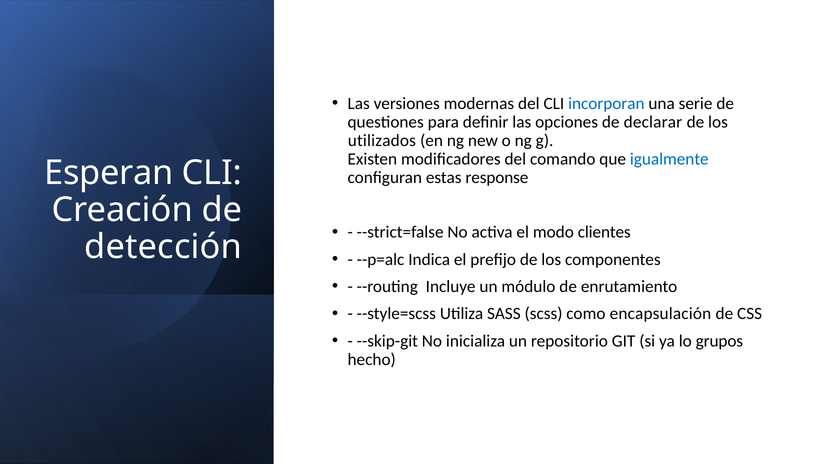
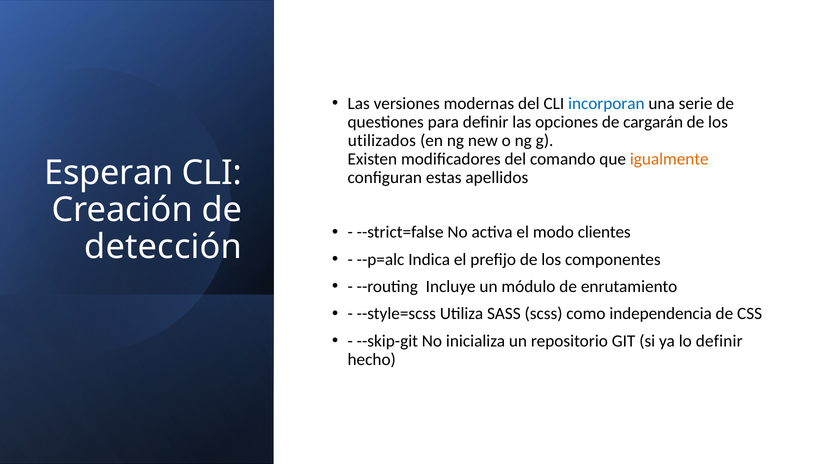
declarar: declarar -> cargarán (653, 122)
igualmente colour: blue -> orange (669, 159)
response: response -> apellidos (497, 178)
encapsulación: encapsulación -> independencia (661, 314)
lo grupos: grupos -> definir (719, 341)
